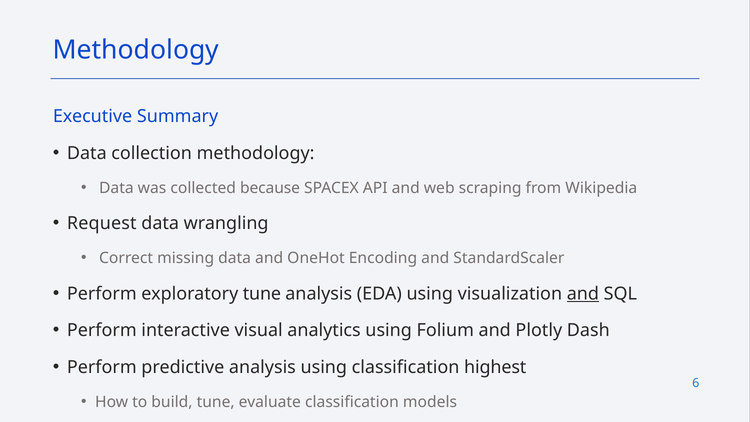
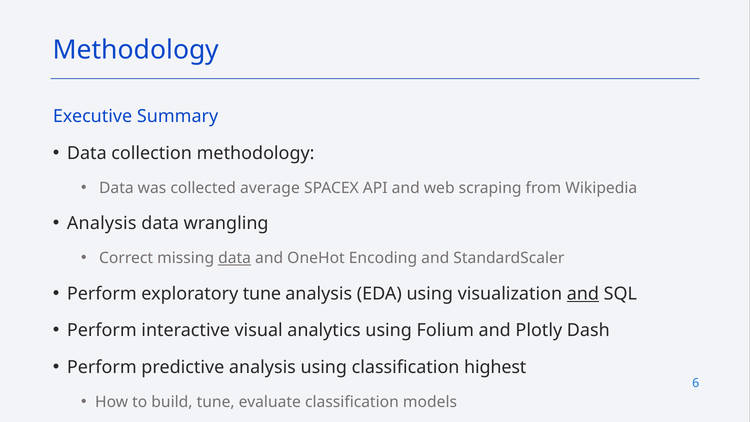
because: because -> average (270, 188)
Request: Request -> Analysis (102, 223)
data underline: none -> present (235, 258)
